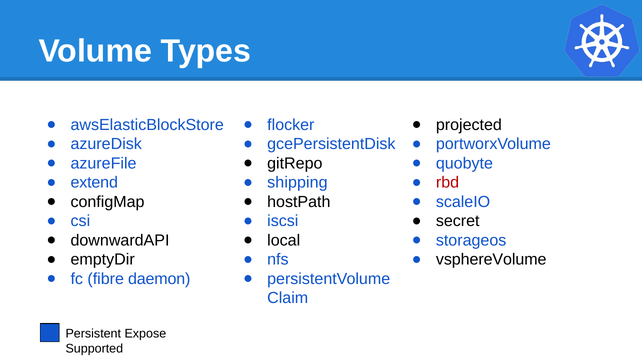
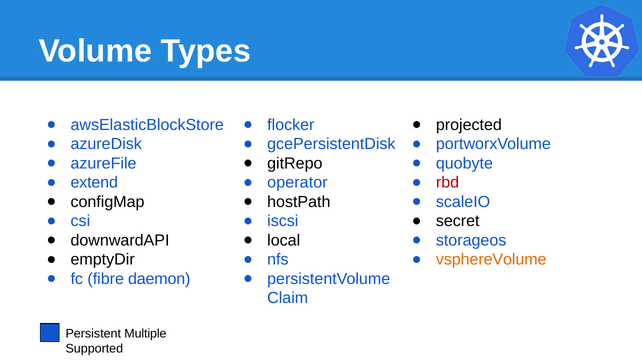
shipping: shipping -> operator (297, 183)
vsphereVolume colour: black -> orange (491, 260)
Expose: Expose -> Multiple (145, 334)
